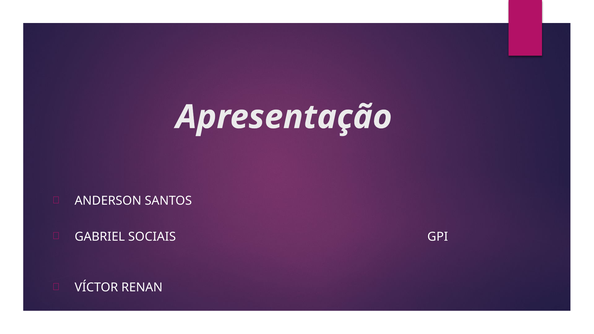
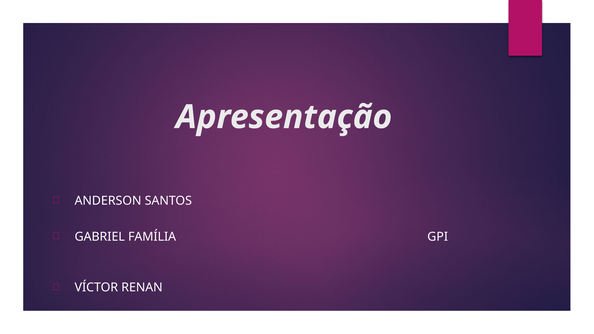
SOCIAIS: SOCIAIS -> FAMÍLIA (152, 237)
